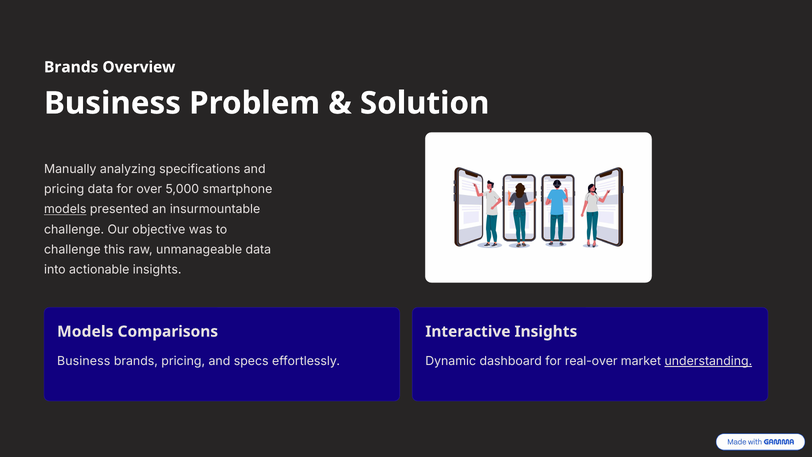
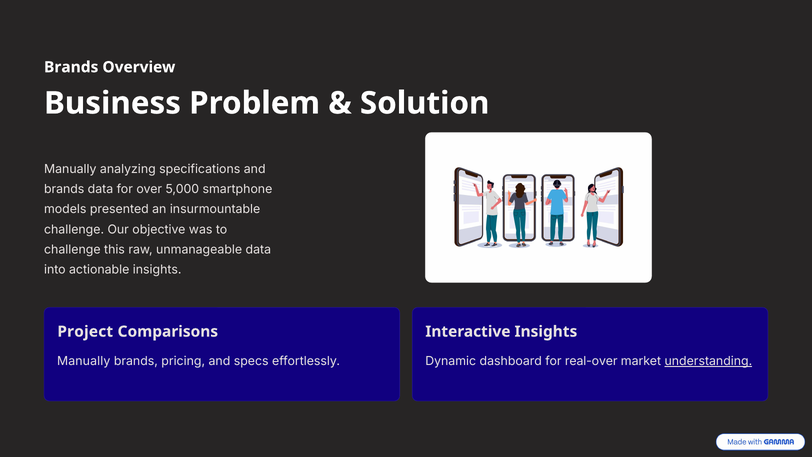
pricing: pricing -> brands (64, 189)
models underline: present -> none (65, 209)
Models: Models -> Project (85, 331)
Business: Business -> Manually (84, 361)
